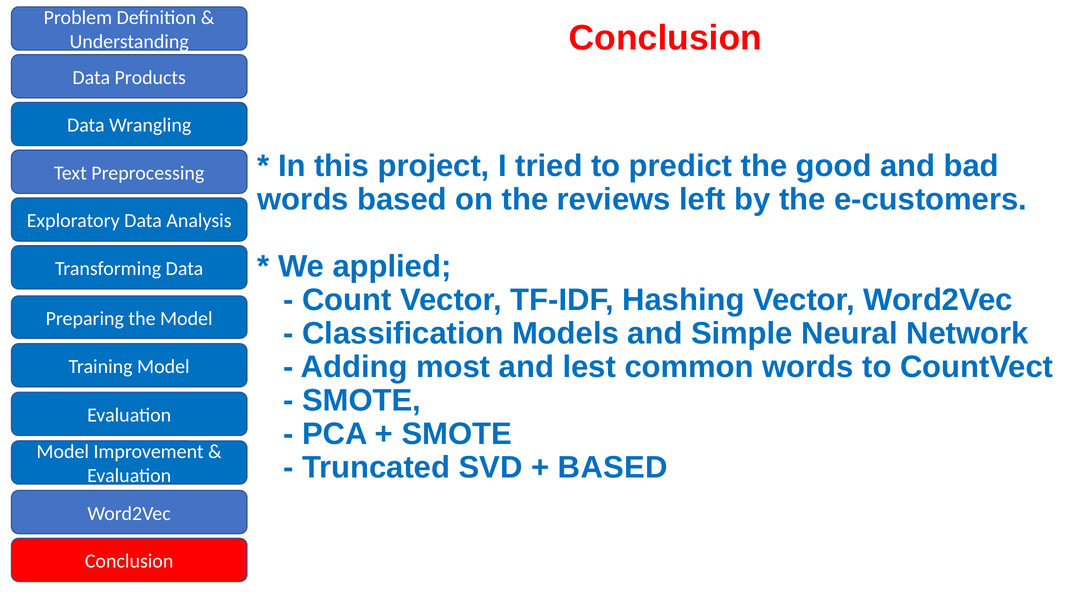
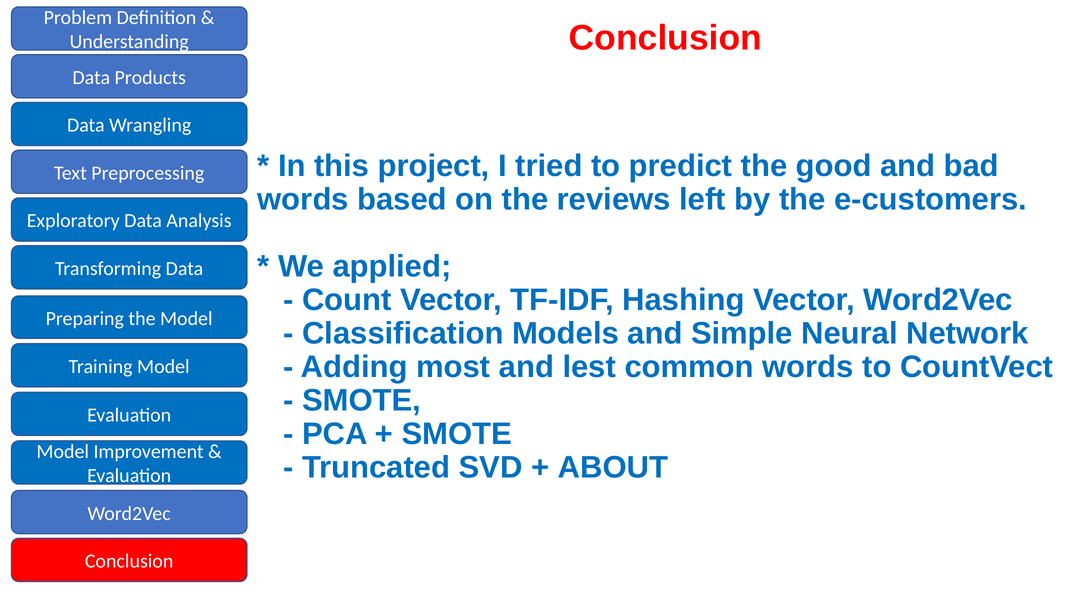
BASED: BASED -> ABOUT (613, 468)
